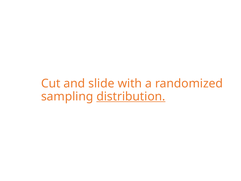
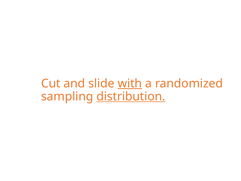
with underline: none -> present (130, 83)
